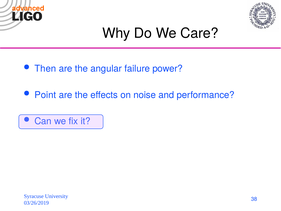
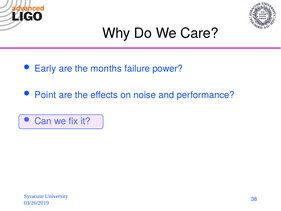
Then: Then -> Early (45, 69)
angular: angular -> months (106, 69)
